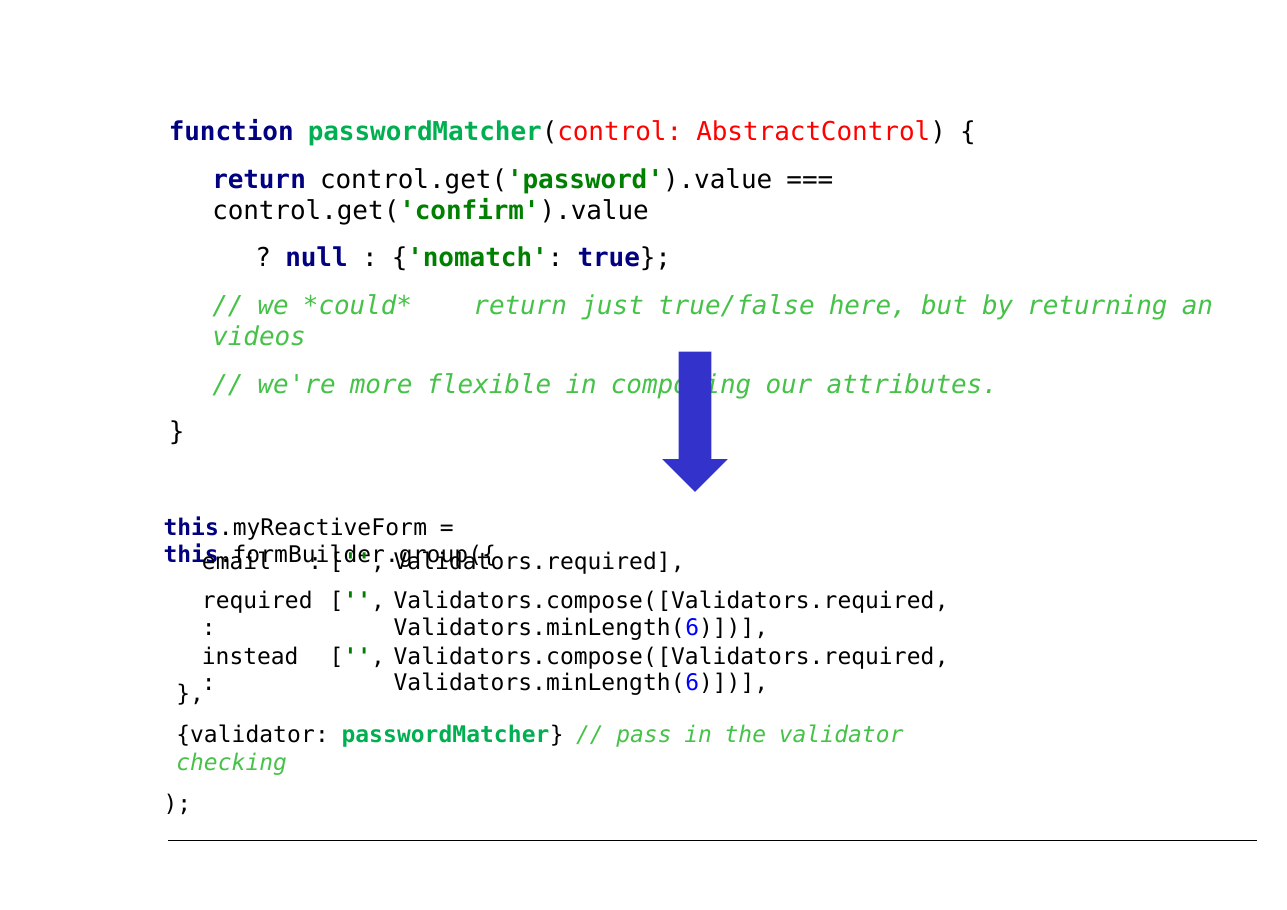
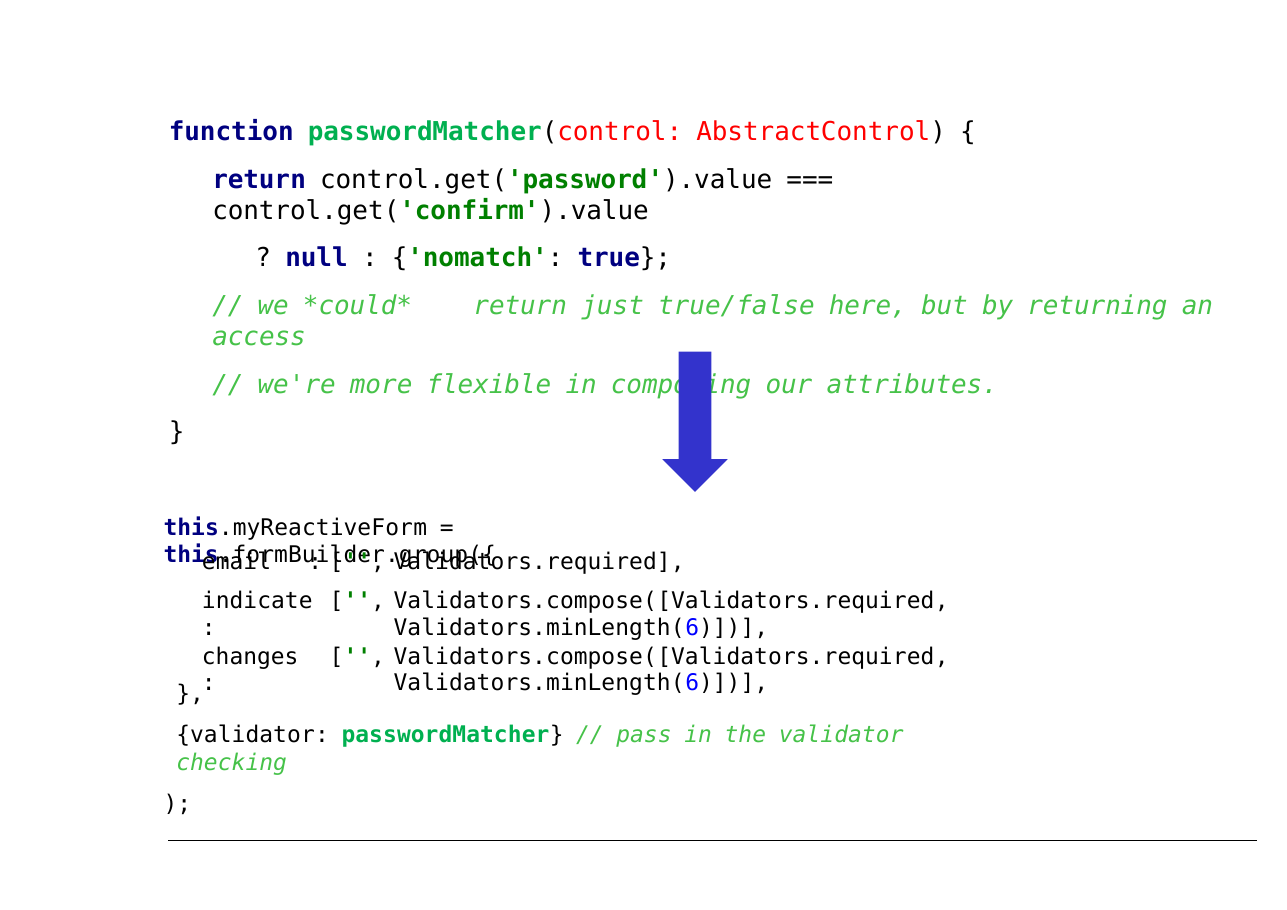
videos: videos -> access (259, 337)
required: required -> indicate (257, 602)
instead: instead -> changes (250, 657)
